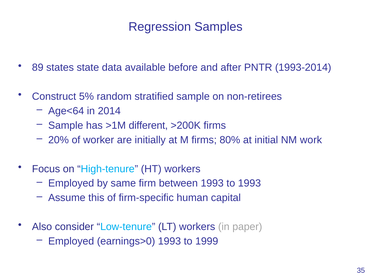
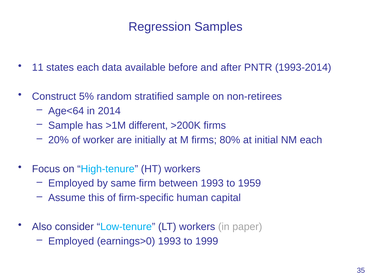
89: 89 -> 11 (38, 67)
states state: state -> each (88, 67)
NM work: work -> each (311, 140)
to 1993: 1993 -> 1959 (249, 183)
